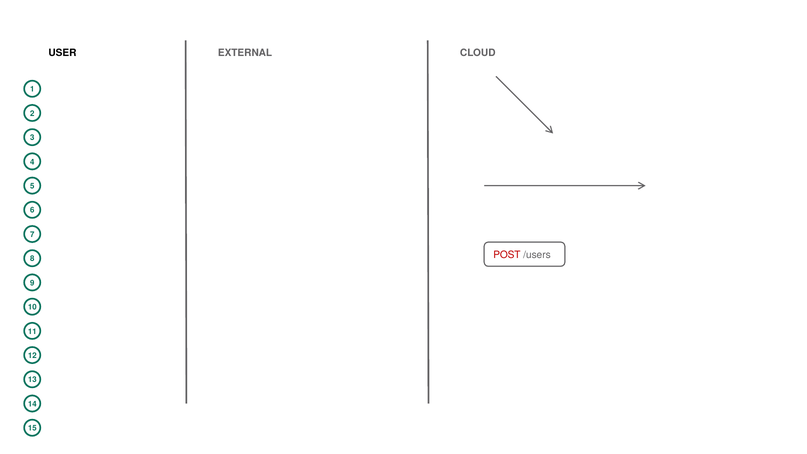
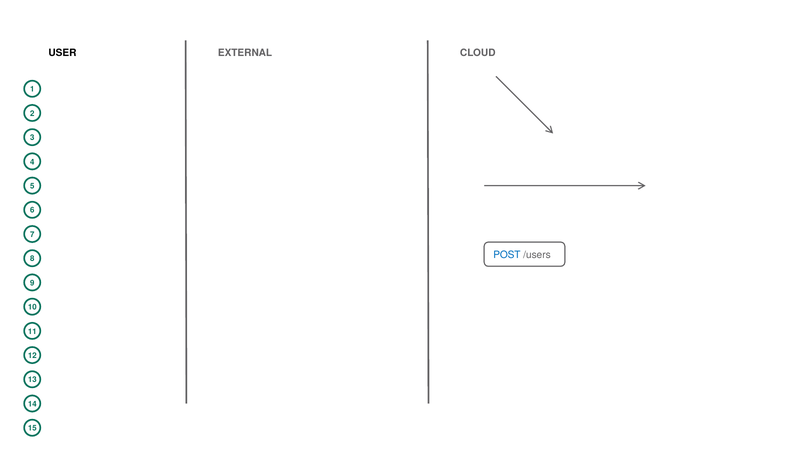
POST colour: red -> blue (507, 255)
